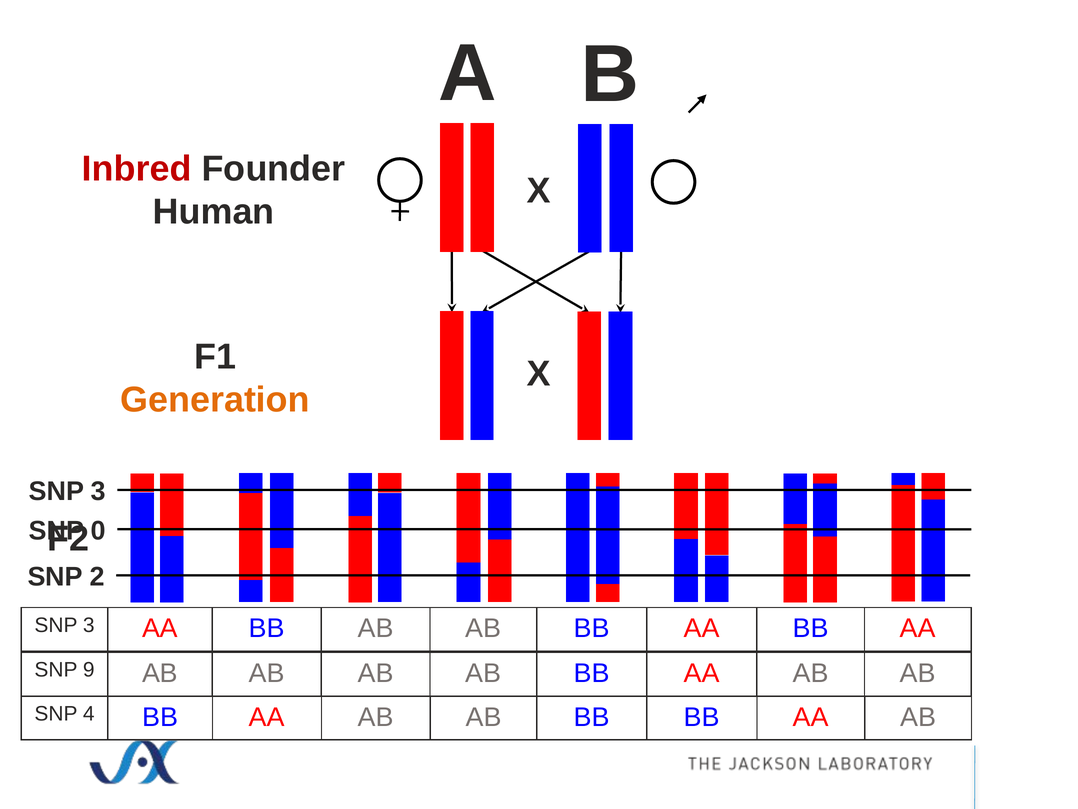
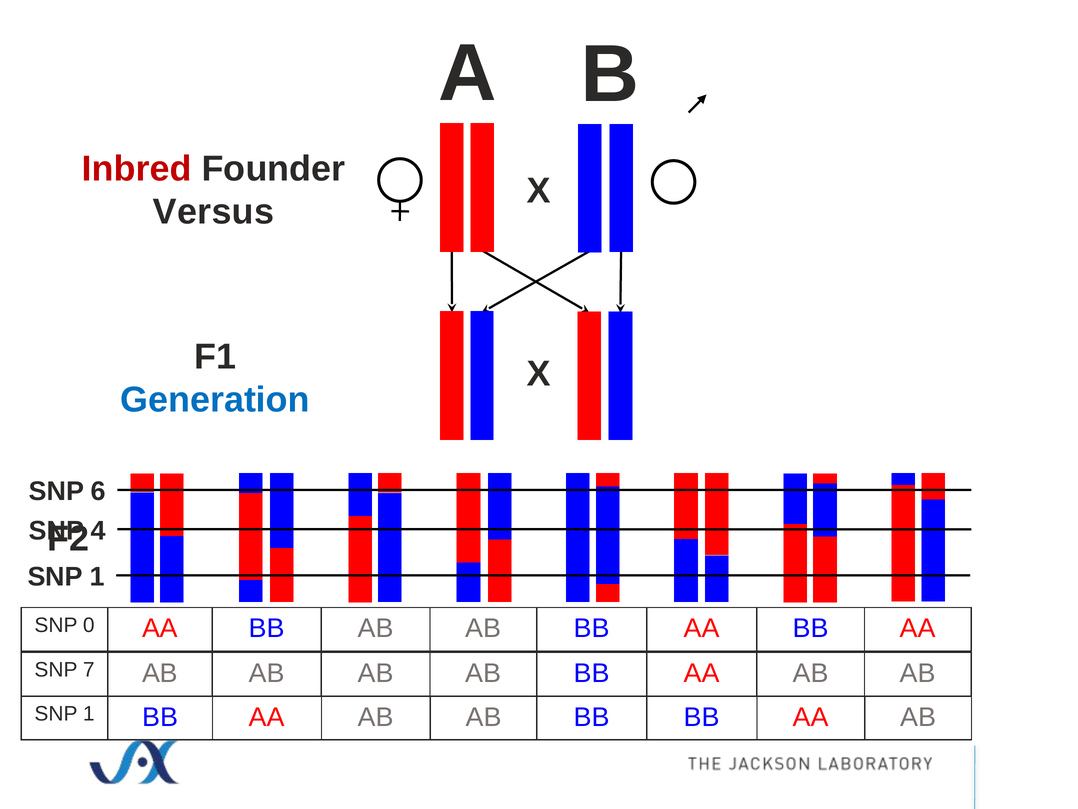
Human: Human -> Versus (213, 212)
Generation colour: orange -> blue (215, 400)
3: 3 -> 6 (98, 491)
0: 0 -> 4 (98, 530)
2: 2 -> 1 (97, 577)
3: 3 -> 0 (89, 625)
9: 9 -> 7 (89, 670)
4: 4 -> 1 (89, 713)
